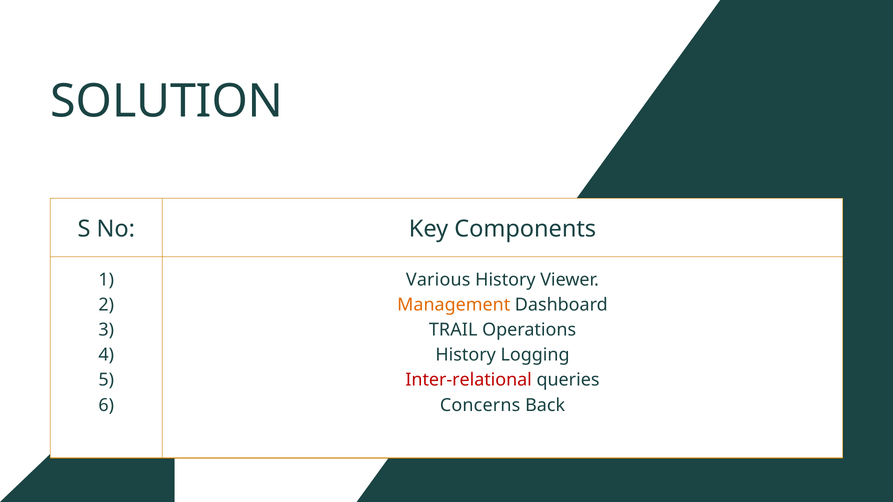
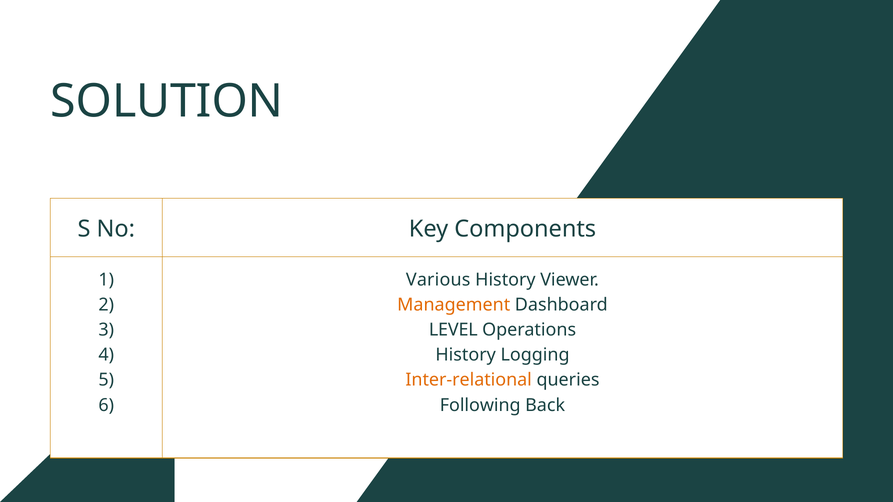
TRAIL: TRAIL -> LEVEL (453, 330)
Inter-relational colour: red -> orange (469, 380)
Concerns: Concerns -> Following (480, 405)
